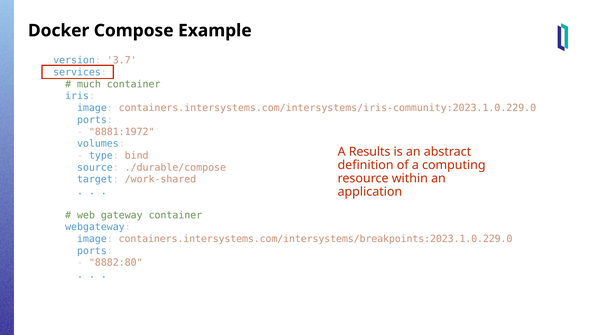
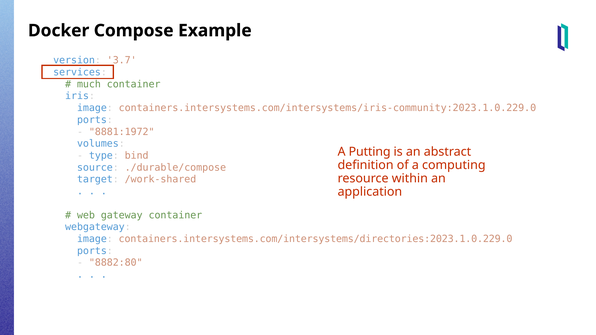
Results: Results -> Putting (370, 152)
containers.intersystems.com/intersystems/breakpoints:2023.1.0.229.0: containers.intersystems.com/intersystems/breakpoints:2023.1.0.229.0 -> containers.intersystems.com/intersystems/directories:2023.1.0.229.0 (316, 239)
